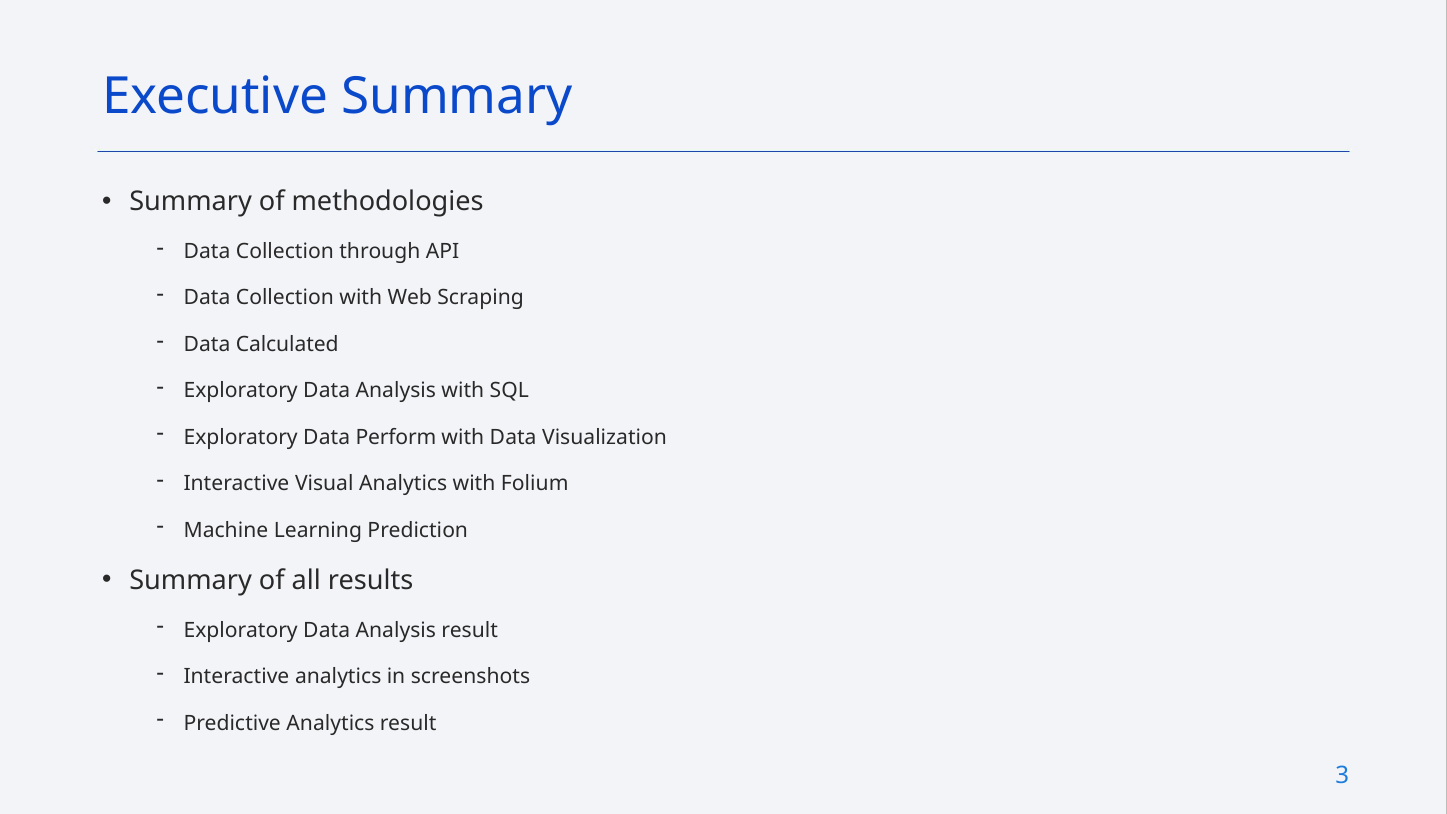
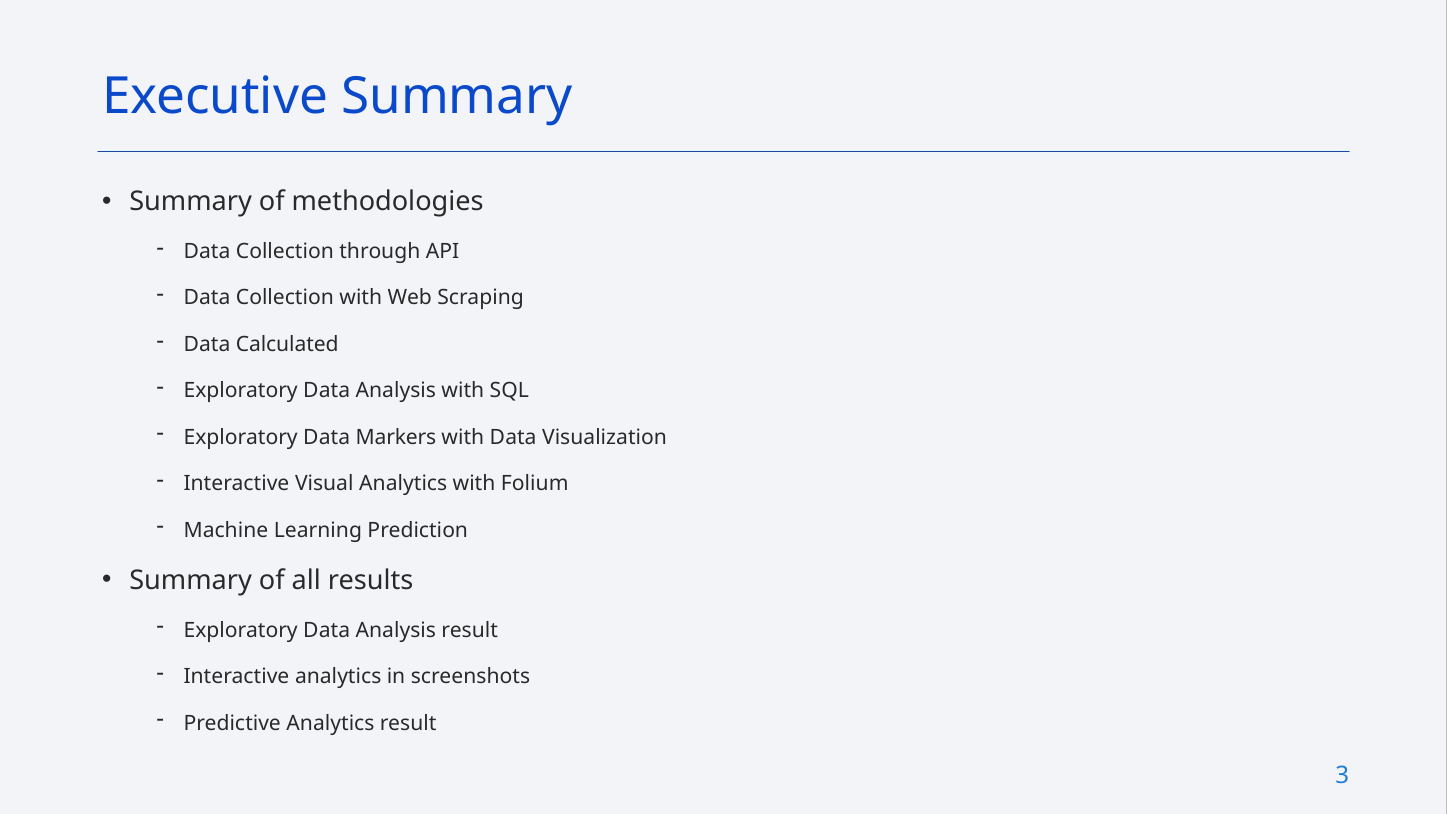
Perform: Perform -> Markers (396, 437)
